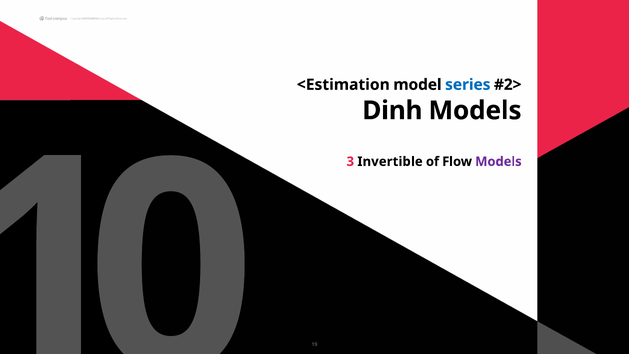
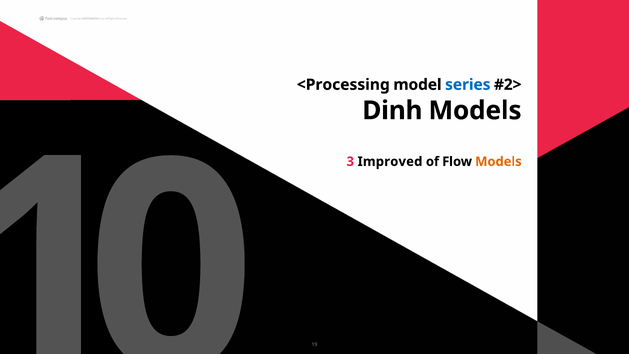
<Estimation: <Estimation -> <Processing (343, 85)
Invertible: Invertible -> Improved (390, 162)
Models colour: purple -> orange (498, 162)
